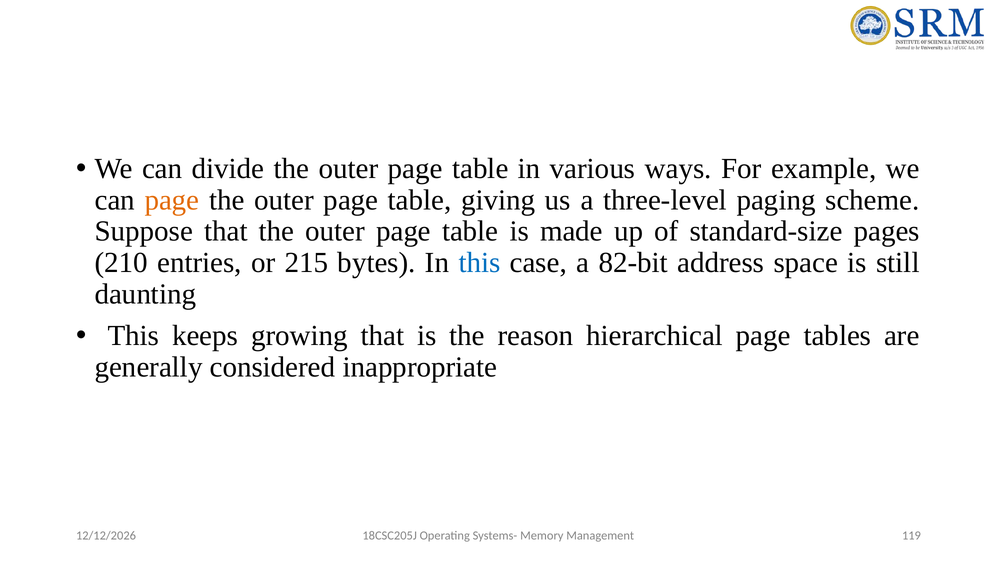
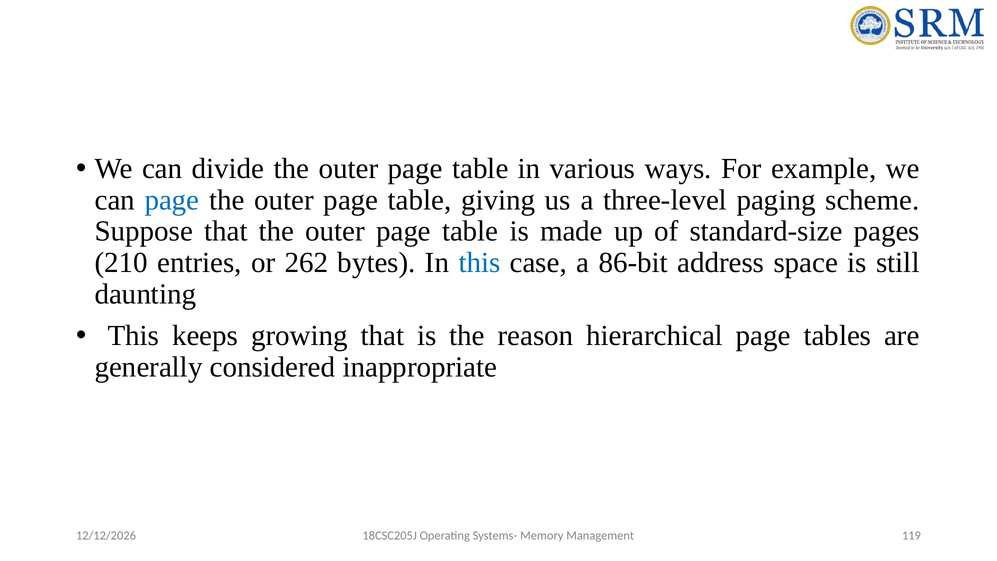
page colour: orange -> blue (172, 200)
215: 215 -> 262 (306, 263)
82-bit: 82-bit -> 86-bit (633, 263)
